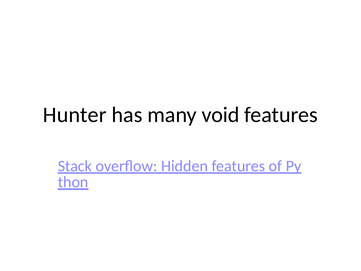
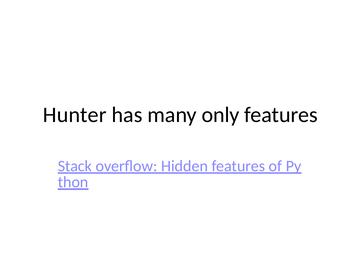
void: void -> only (221, 115)
